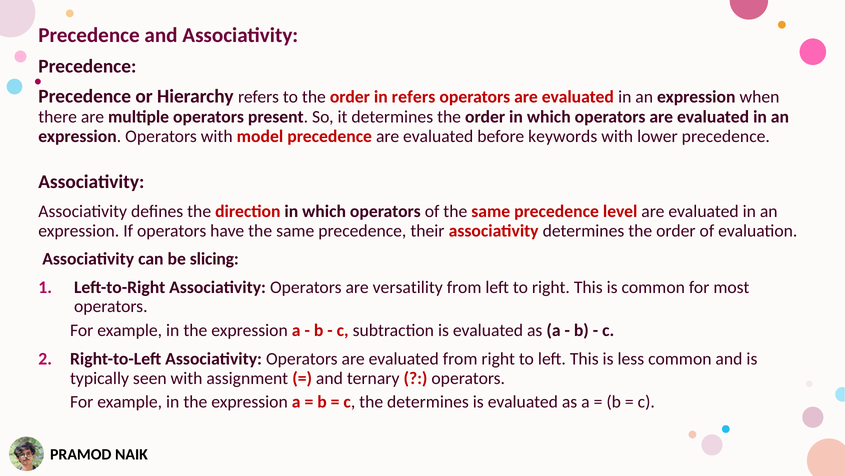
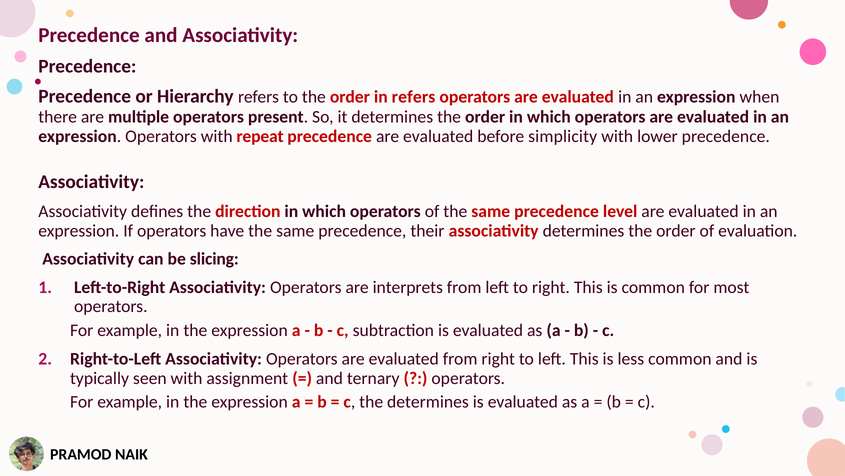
model: model -> repeat (260, 136)
keywords: keywords -> simplicity (563, 136)
versatility: versatility -> interprets (408, 287)
